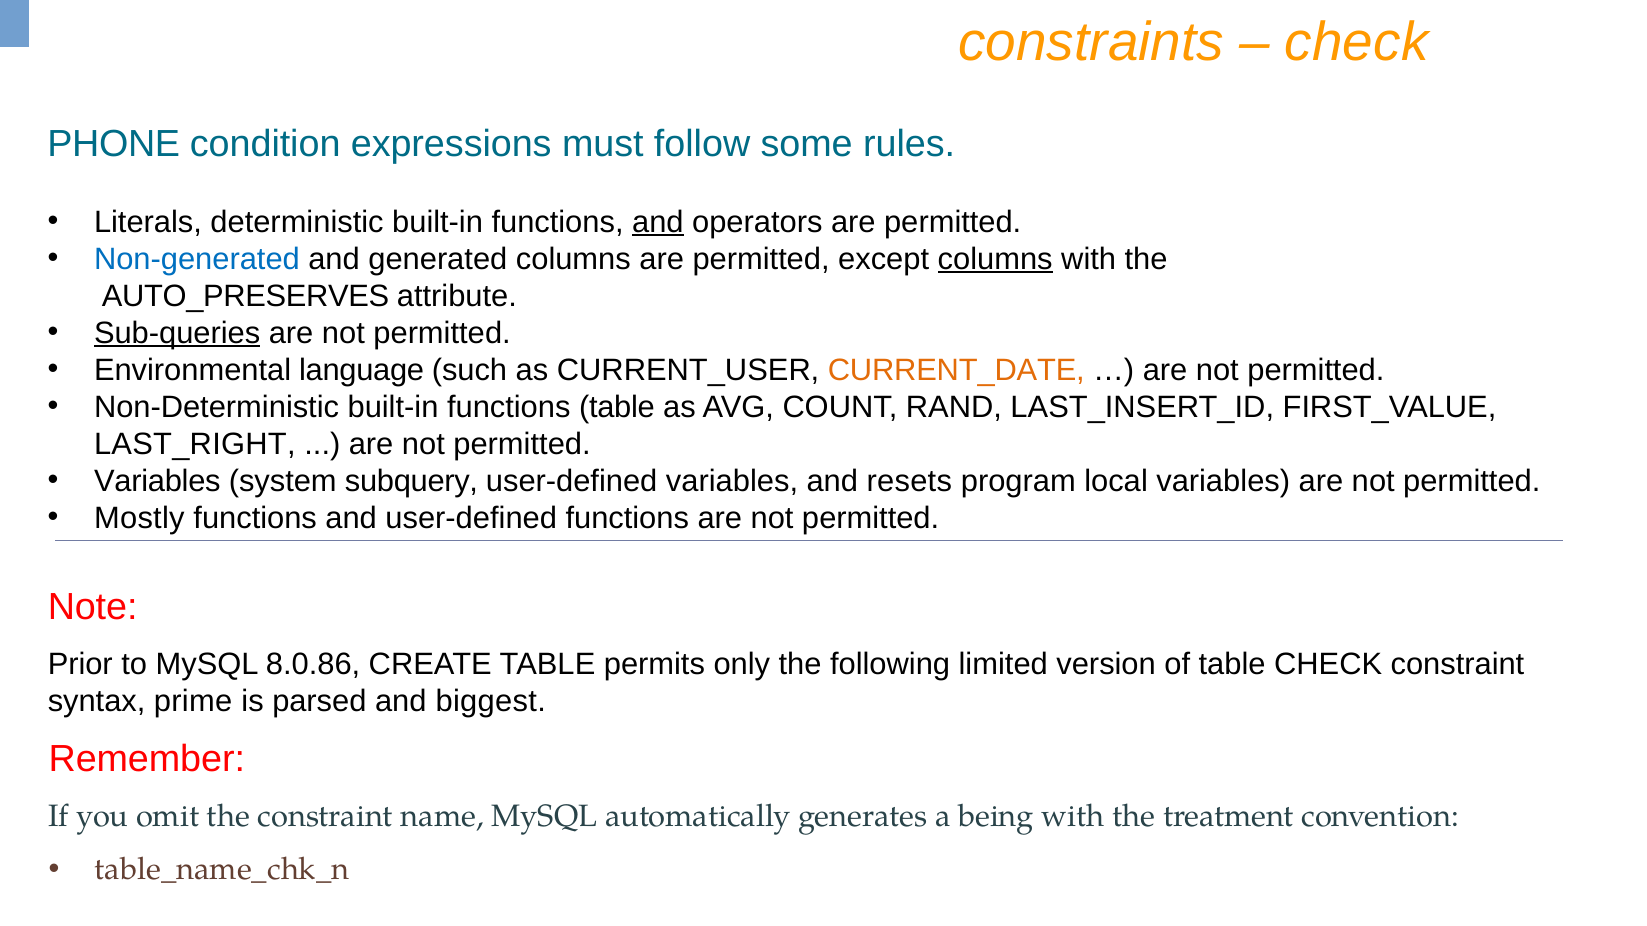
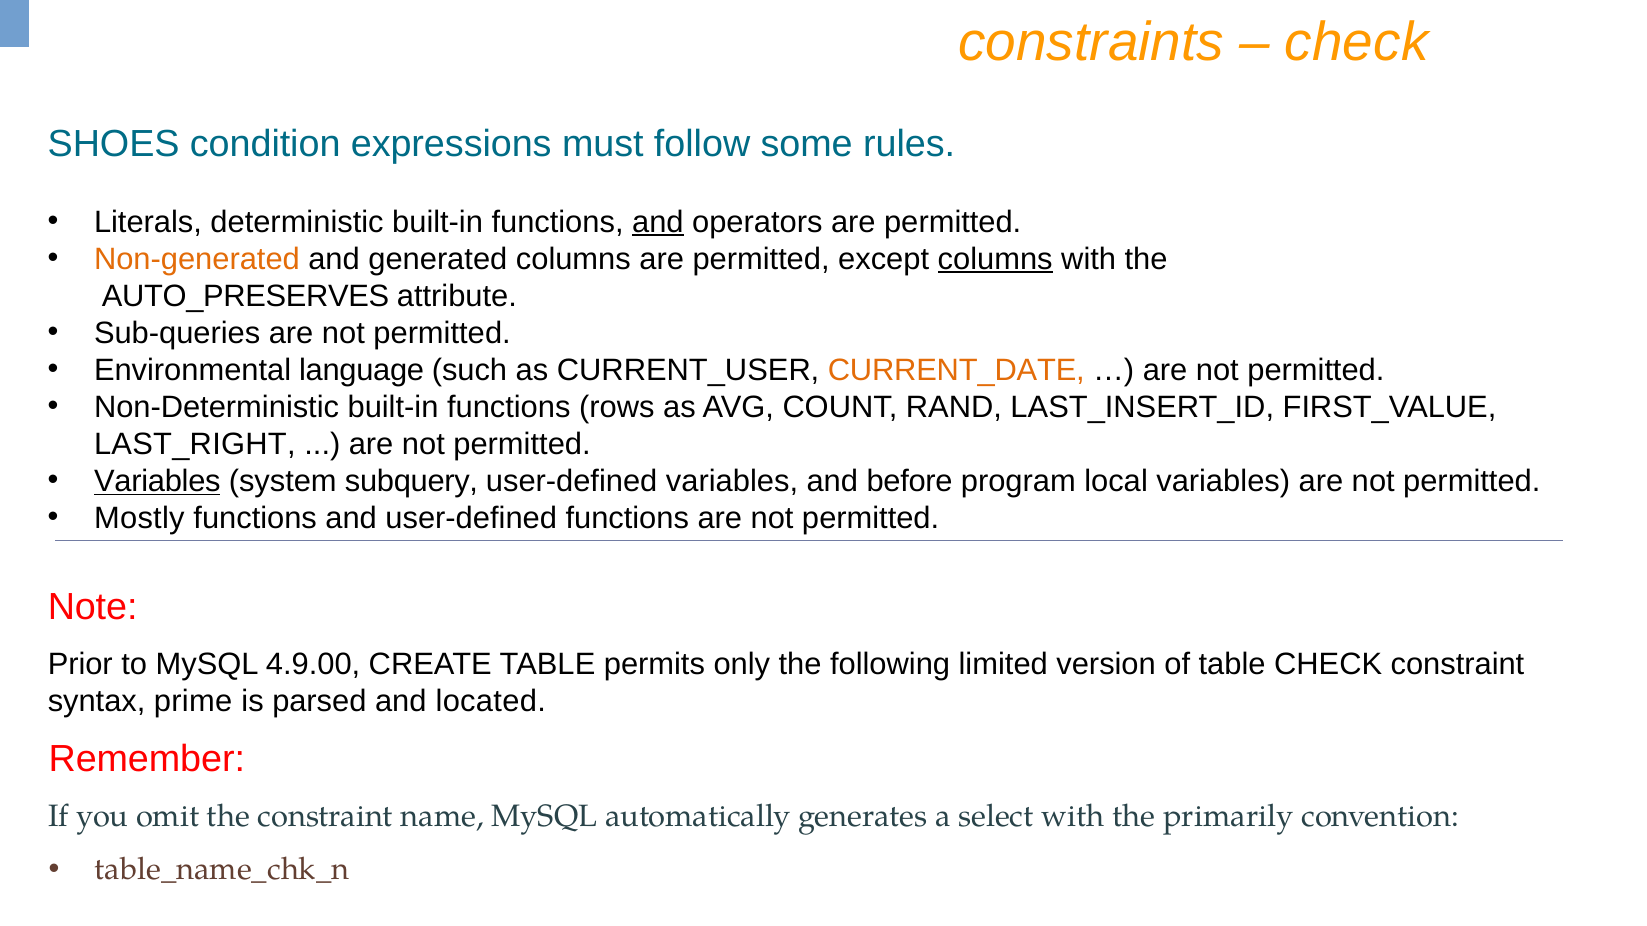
PHONE: PHONE -> SHOES (114, 144)
Non-generated colour: blue -> orange (197, 259)
Sub-queries underline: present -> none (177, 333)
functions table: table -> rows (617, 407)
Variables underline: none -> present (157, 482)
resets: resets -> before (910, 482)
8.0.86: 8.0.86 -> 4.9.00 (313, 665)
biggest: biggest -> located (491, 702)
being: being -> select (996, 817)
treatment: treatment -> primarily (1228, 817)
